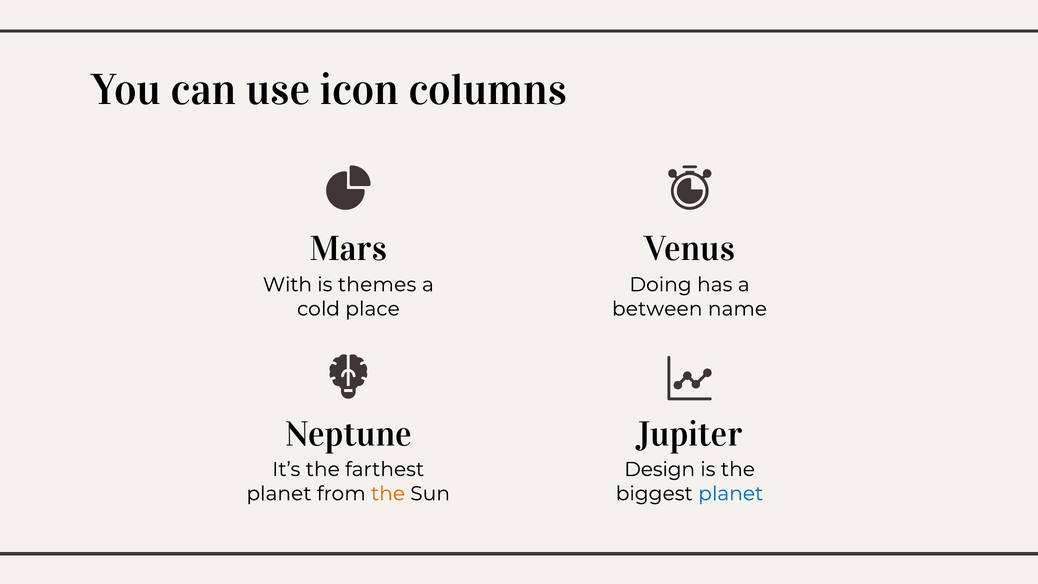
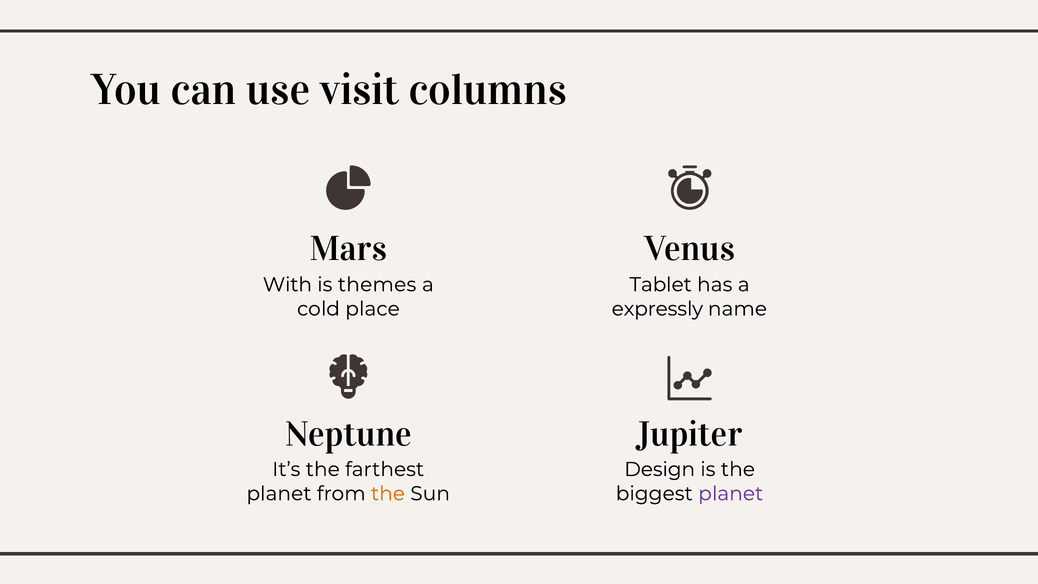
icon: icon -> visit (360, 90)
Doing: Doing -> Tablet (661, 285)
between: between -> expressly (657, 309)
planet colour: blue -> purple (731, 494)
